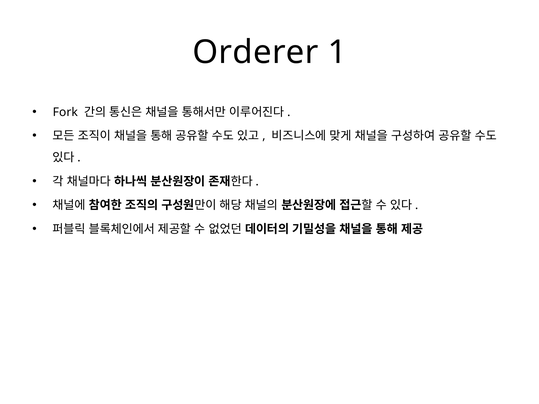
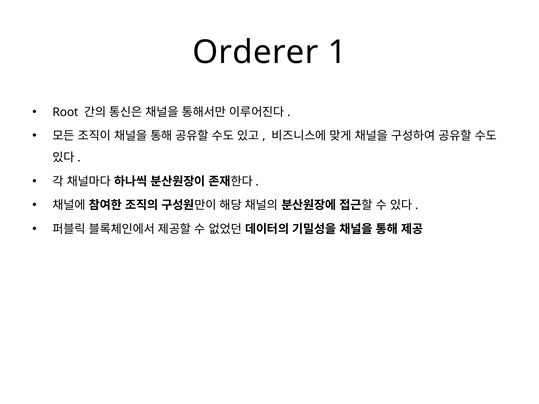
Fork: Fork -> Root (65, 112)
